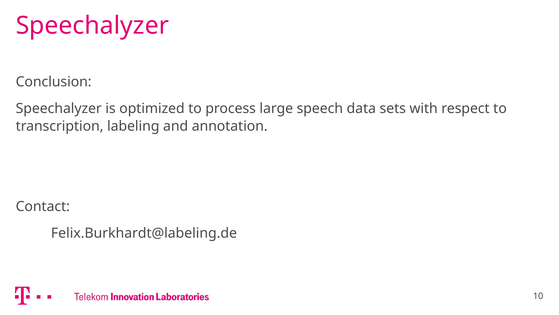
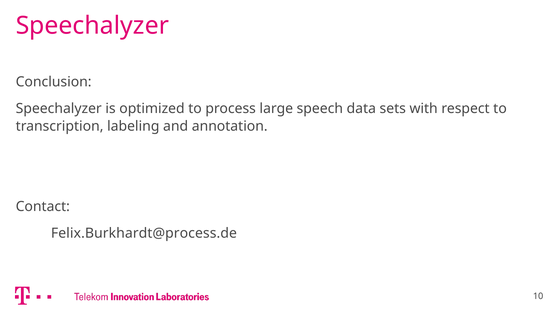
Felix.Burkhardt@labeling.de: Felix.Burkhardt@labeling.de -> Felix.Burkhardt@process.de (144, 233)
